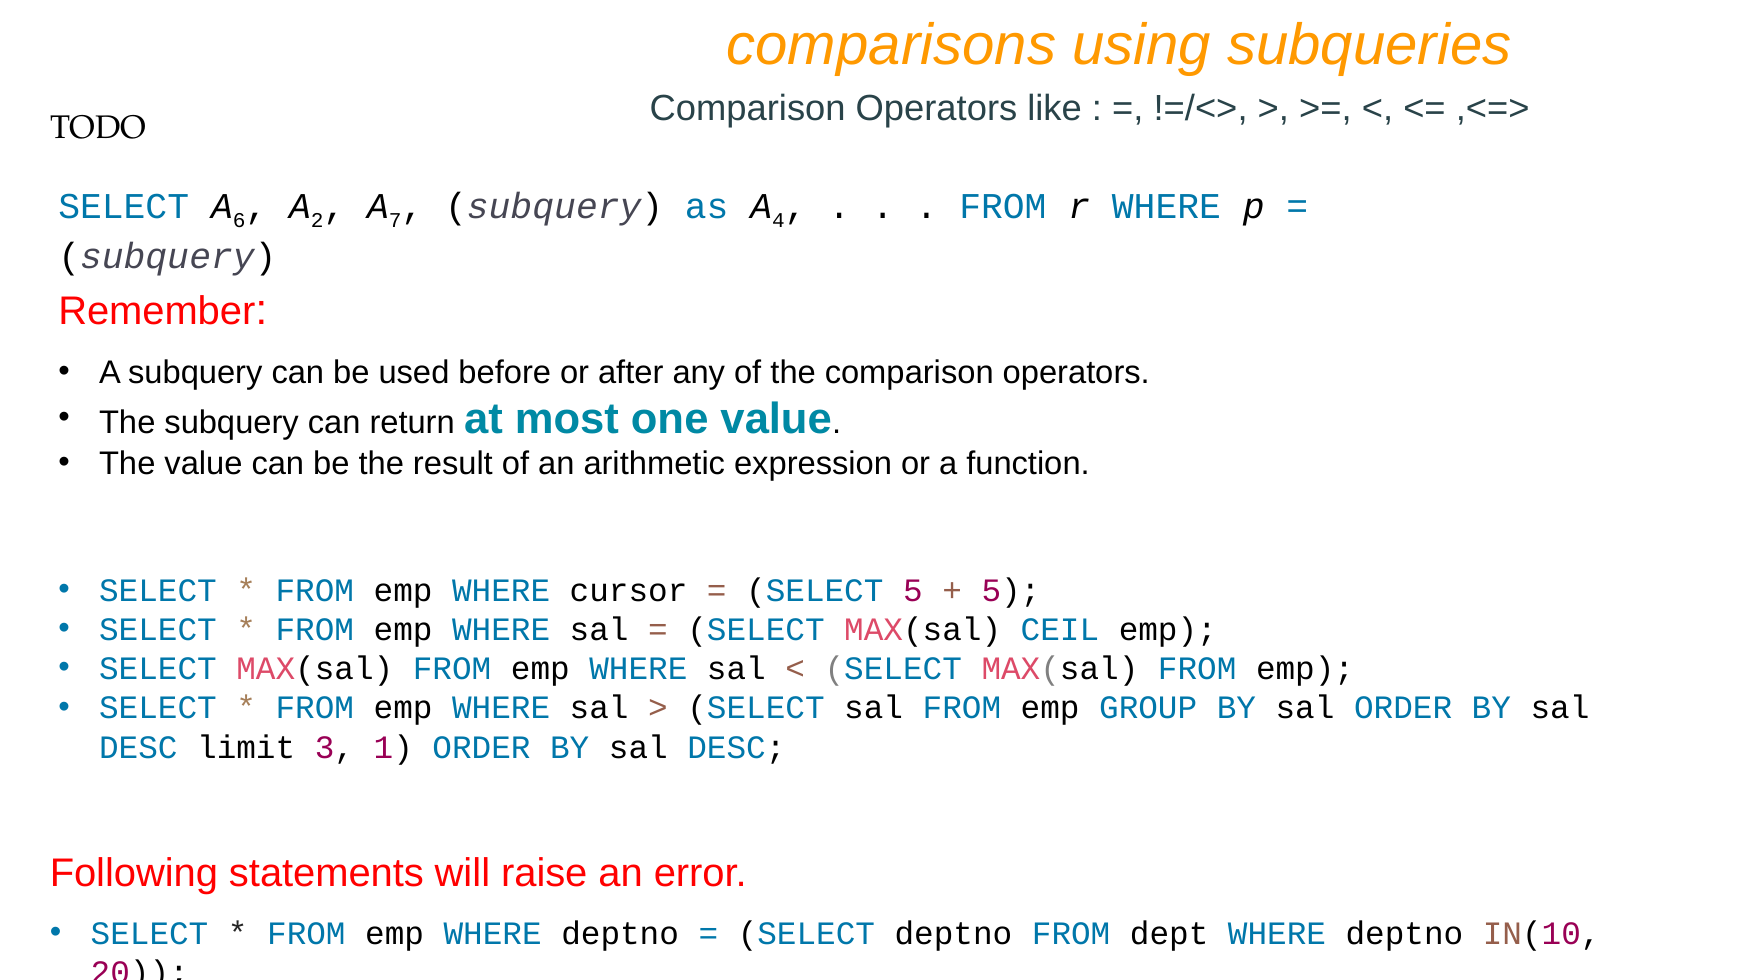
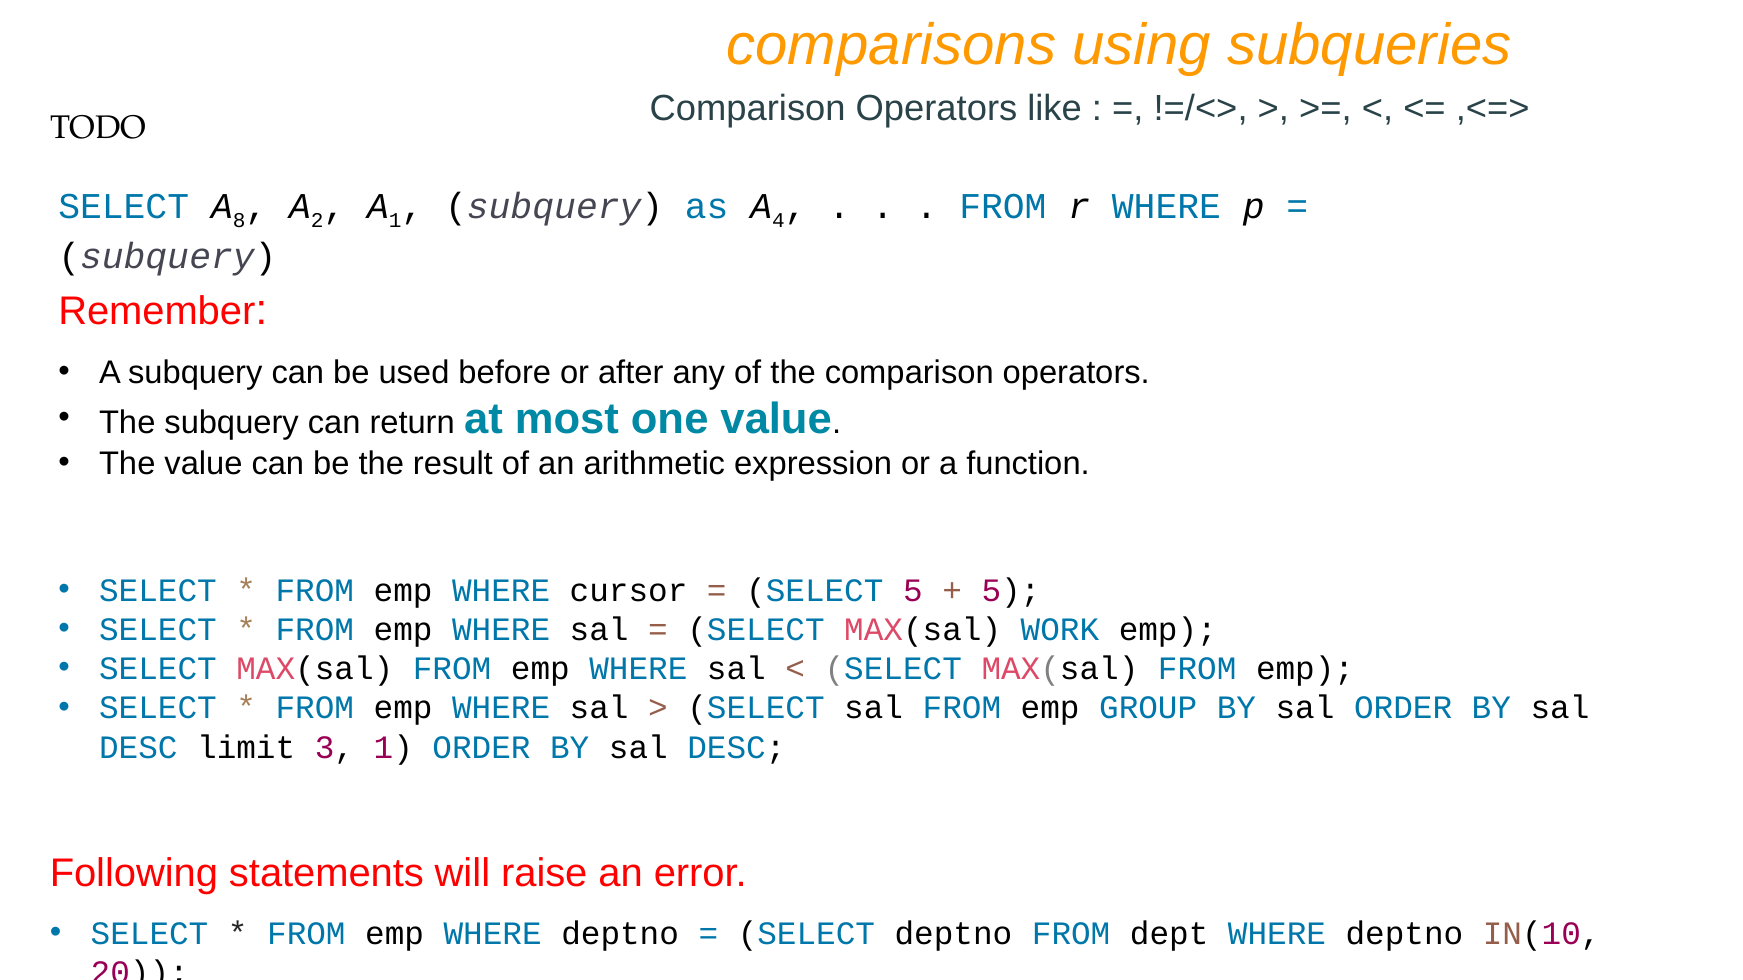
6: 6 -> 8 (239, 221)
A 7: 7 -> 1 (395, 221)
CEIL: CEIL -> WORK (1060, 630)
